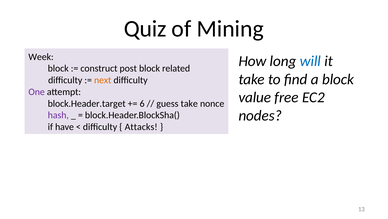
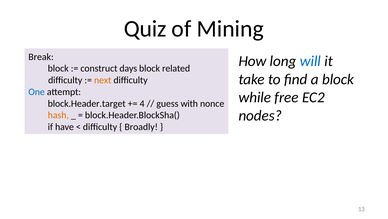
Week: Week -> Break (41, 57)
post: post -> days (128, 68)
One colour: purple -> blue (37, 92)
value: value -> while (255, 97)
6: 6 -> 4 (142, 103)
guess take: take -> with (189, 103)
hash colour: purple -> orange (58, 115)
Attacks: Attacks -> Broadly (141, 126)
